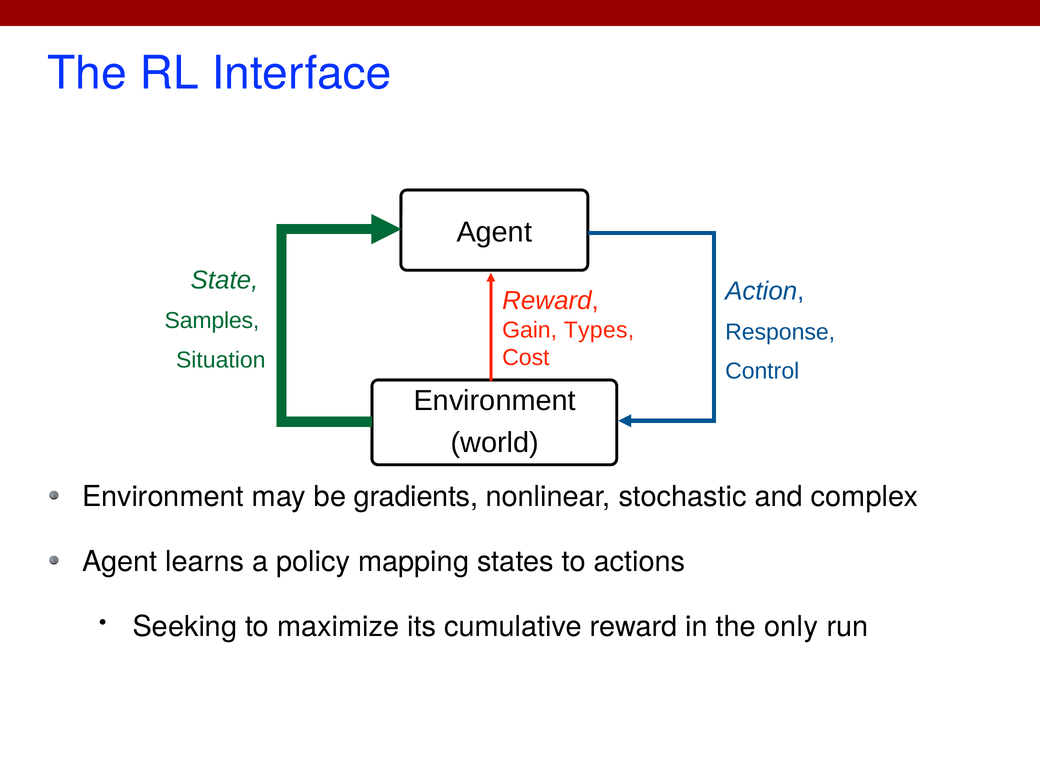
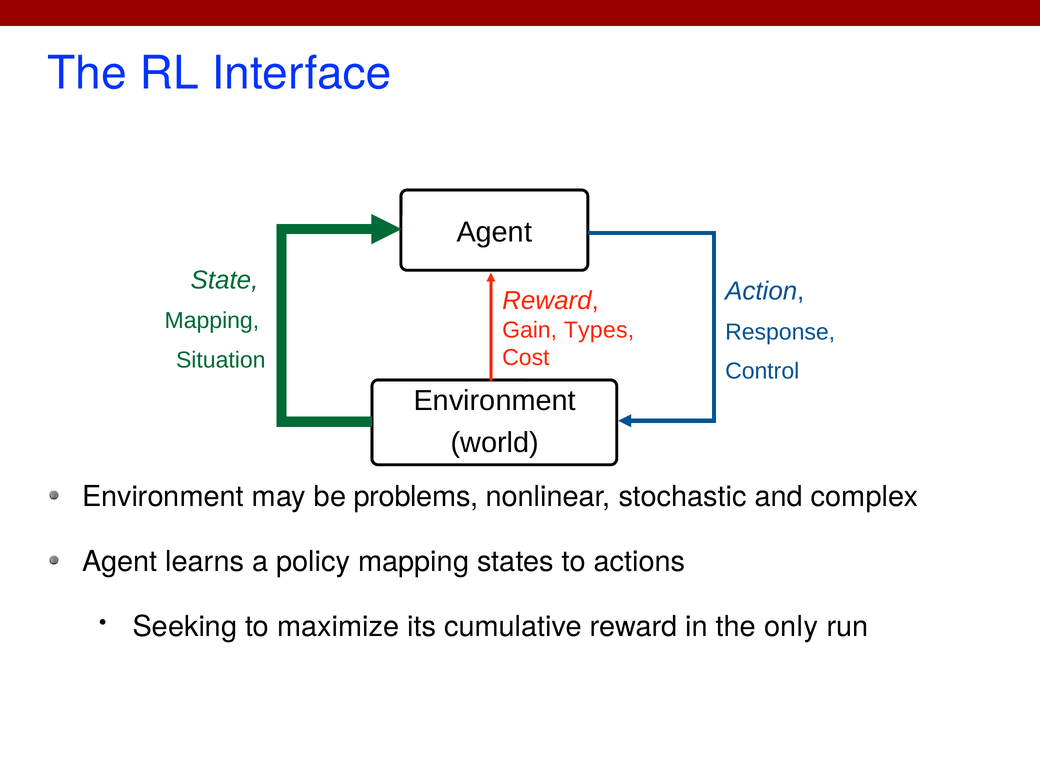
Samples: Samples -> Mapping (212, 321)
gradients: gradients -> problems (416, 497)
